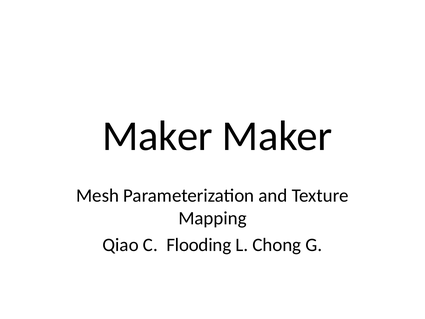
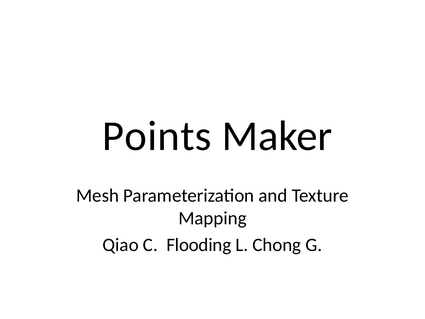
Maker: Maker -> Points (157, 136)
